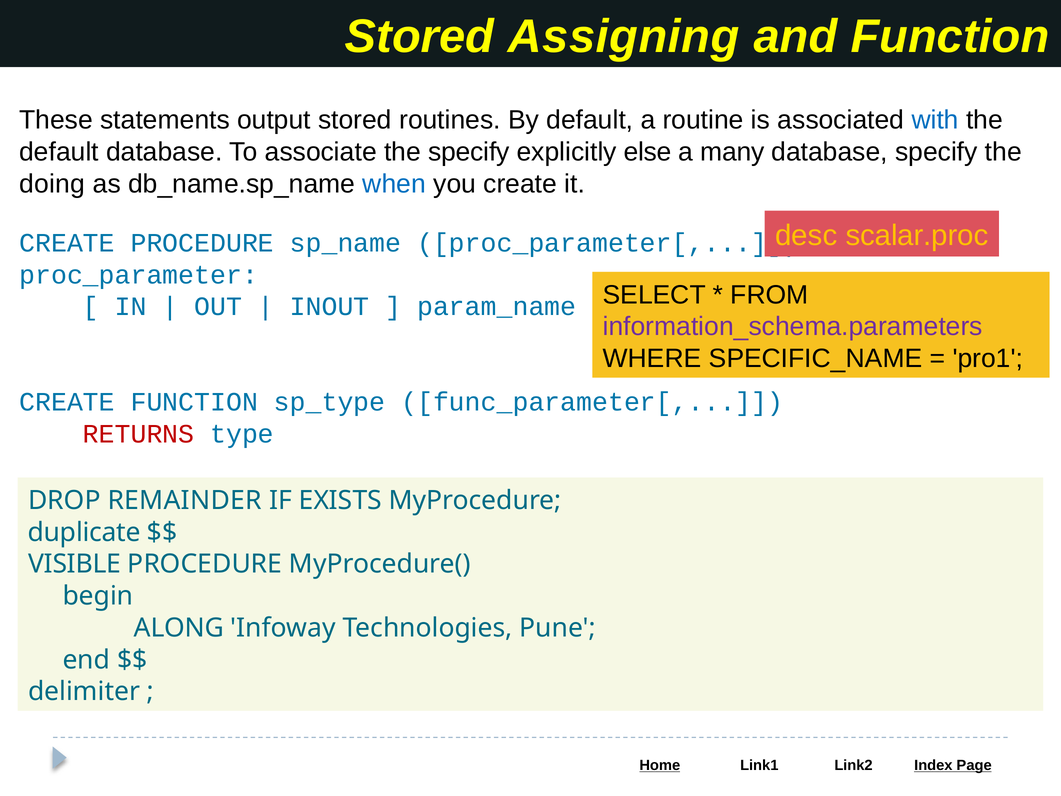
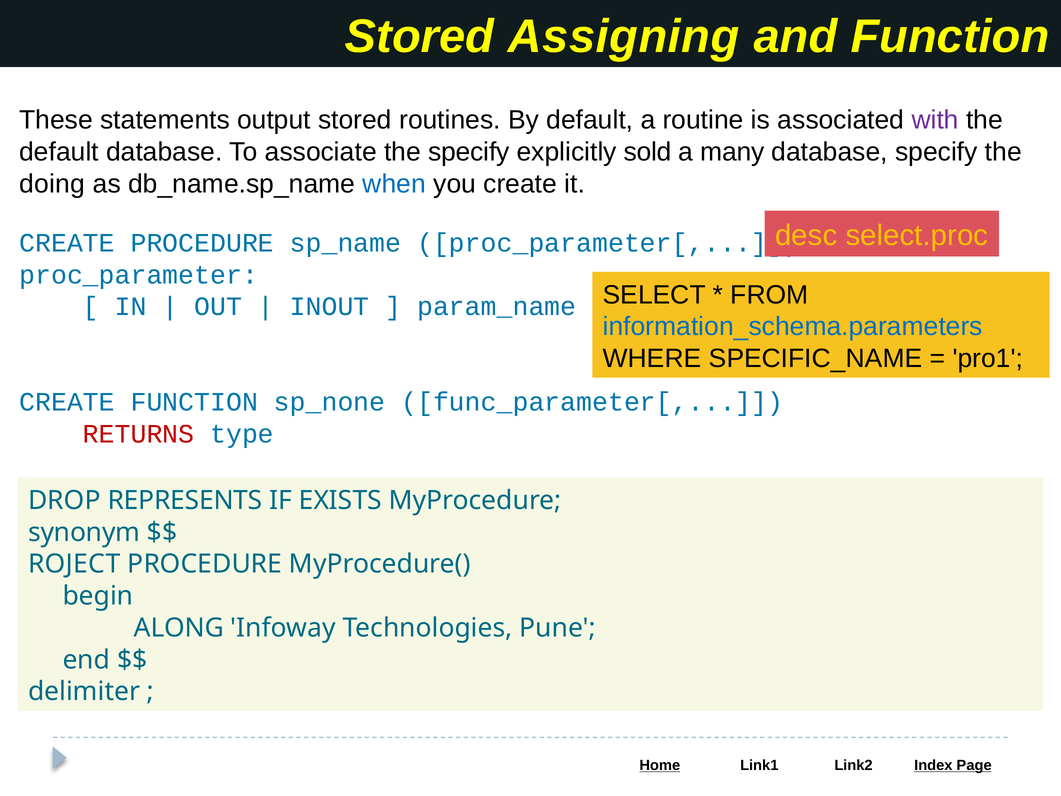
with colour: blue -> purple (935, 120)
else: else -> sold (648, 152)
scalar.proc: scalar.proc -> select.proc (917, 236)
information_schema.parameters colour: purple -> blue (793, 327)
sp_type: sp_type -> sp_none (330, 402)
REMAINDER: REMAINDER -> REPRESENTS (185, 500)
duplicate: duplicate -> synonym (84, 532)
VISIBLE: VISIBLE -> ROJECT (74, 564)
